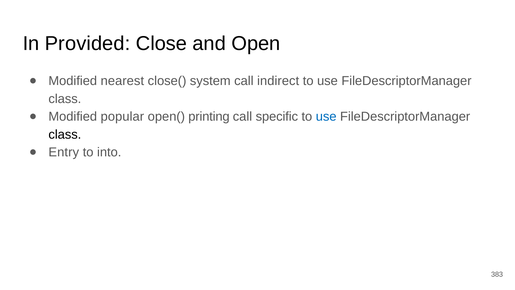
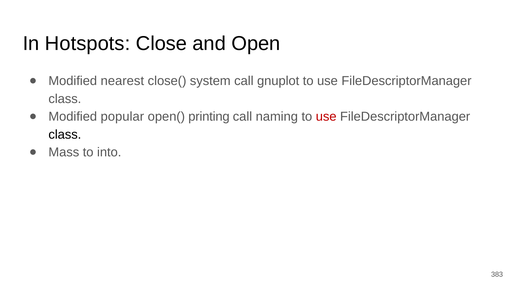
Provided: Provided -> Hotspots (88, 44)
indirect: indirect -> gnuplot (278, 81)
specific: specific -> naming (277, 117)
use colour: blue -> red (326, 117)
Entry: Entry -> Mass (64, 152)
